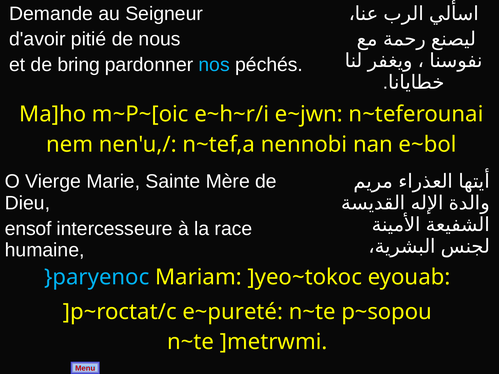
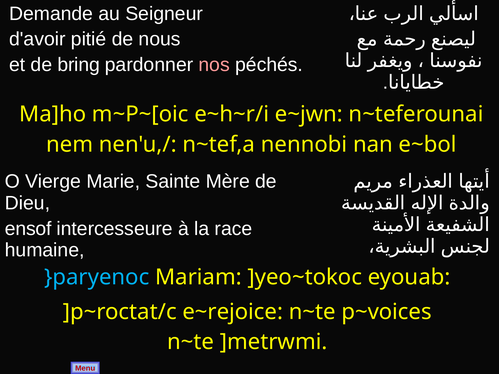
nos colour: light blue -> pink (214, 65)
e~pureté: e~pureté -> e~rejoice (233, 312)
p~sopou: p~sopou -> p~voices (387, 312)
